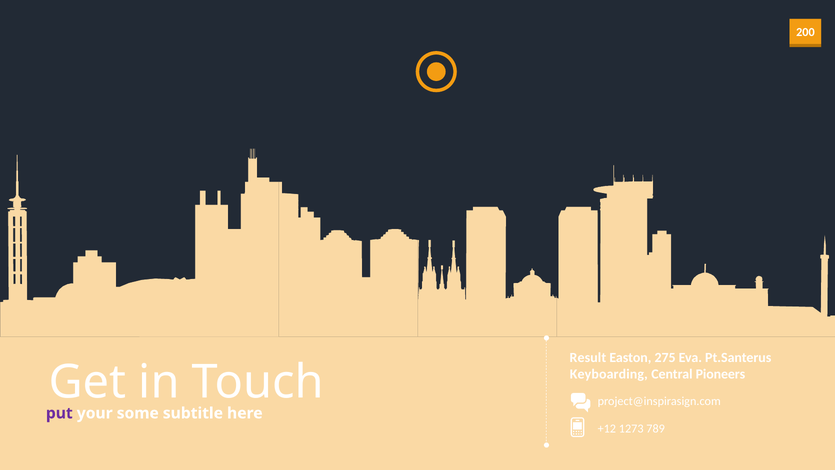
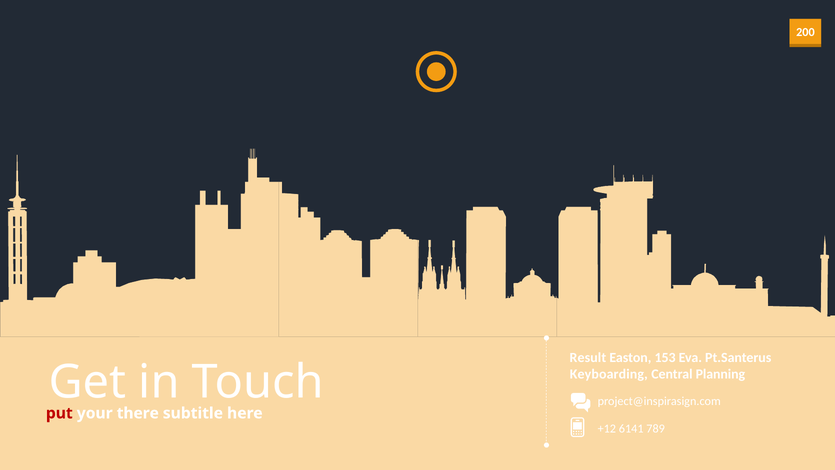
275: 275 -> 153 (665, 357)
Pioneers: Pioneers -> Planning (720, 374)
put colour: purple -> red (59, 413)
some: some -> there (138, 413)
1273: 1273 -> 6141 (631, 428)
